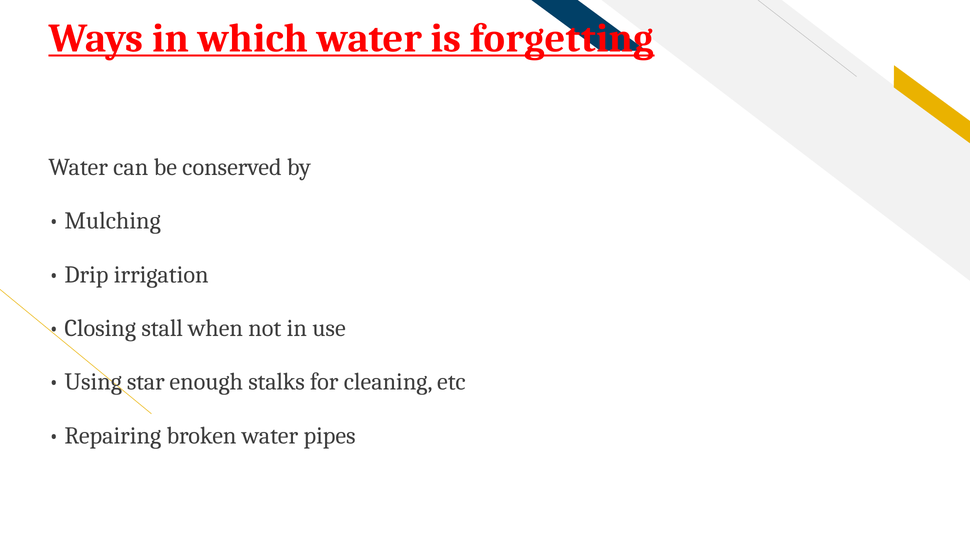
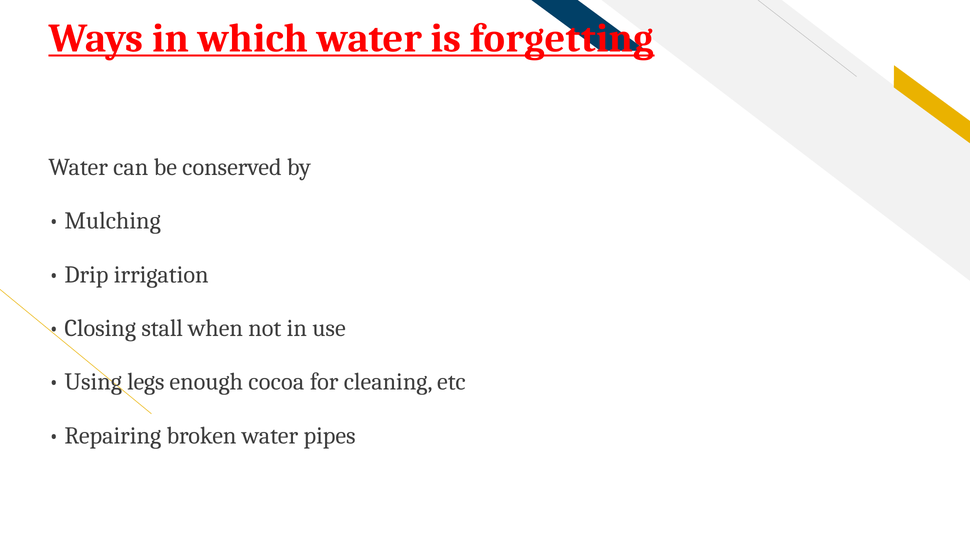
star: star -> legs (146, 382)
stalks: stalks -> cocoa (276, 382)
